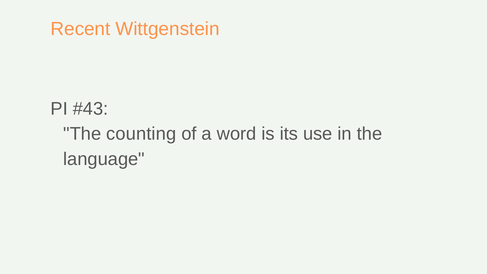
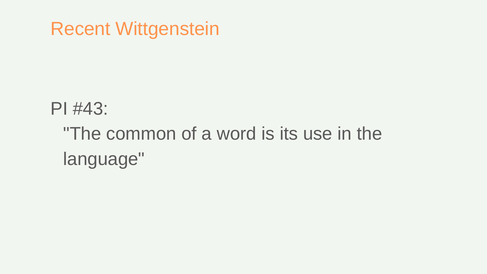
counting: counting -> common (141, 134)
